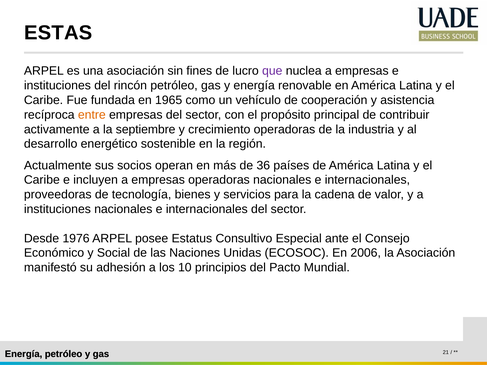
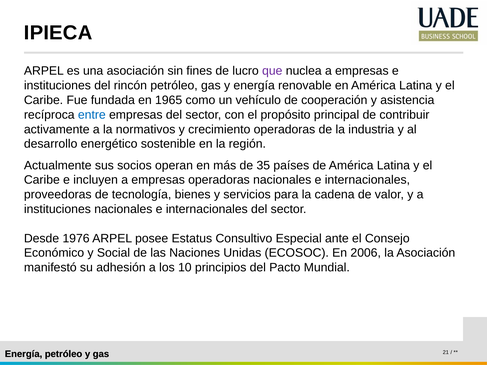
ESTAS: ESTAS -> IPIECA (58, 33)
entre colour: orange -> blue (92, 115)
septiembre: septiembre -> normativos (146, 129)
36: 36 -> 35 (263, 165)
